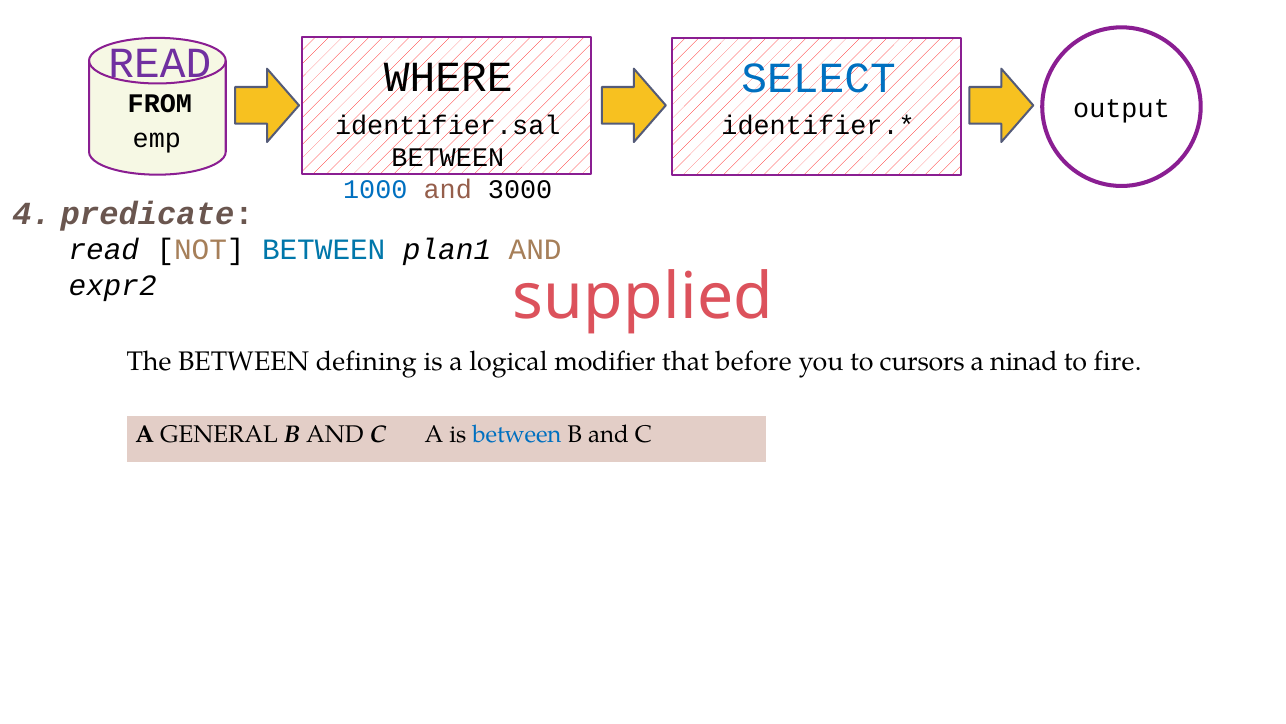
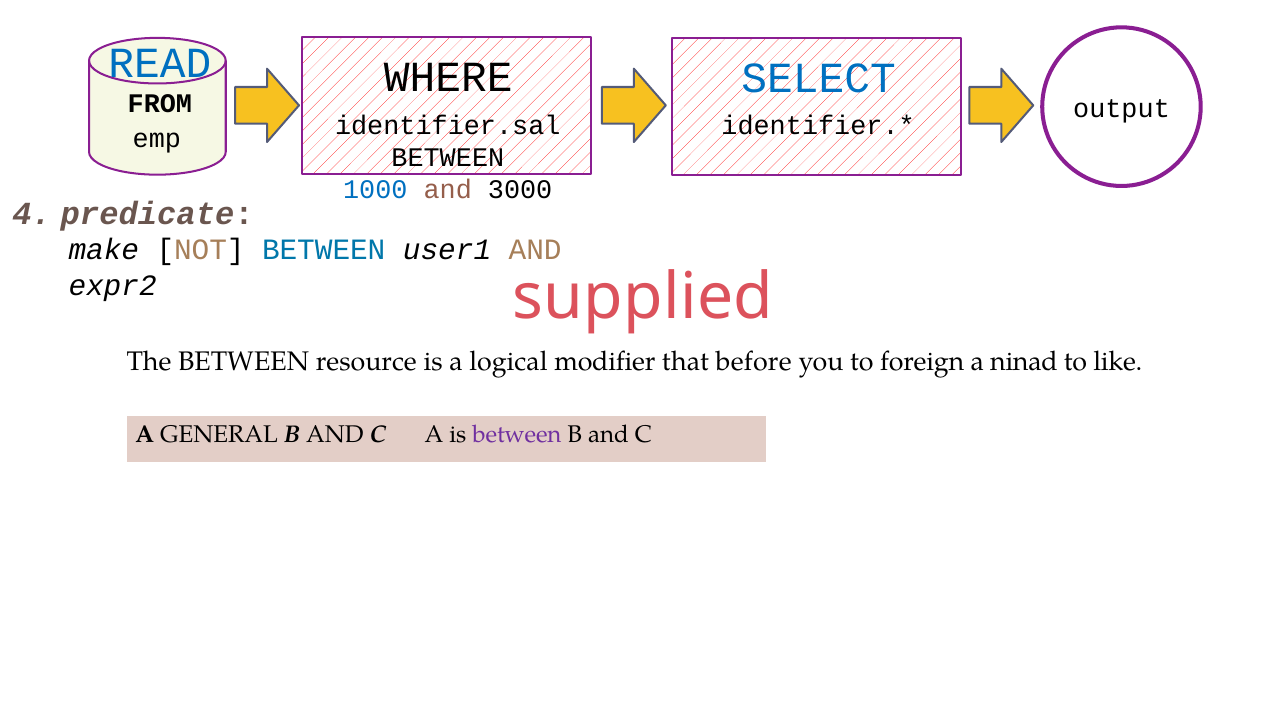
READ colour: purple -> blue (160, 63)
read: read -> make (104, 250)
plan1: plan1 -> user1 (447, 250)
defining: defining -> resource (366, 362)
cursors: cursors -> foreign (922, 362)
fire: fire -> like (1118, 362)
between colour: blue -> purple (517, 434)
